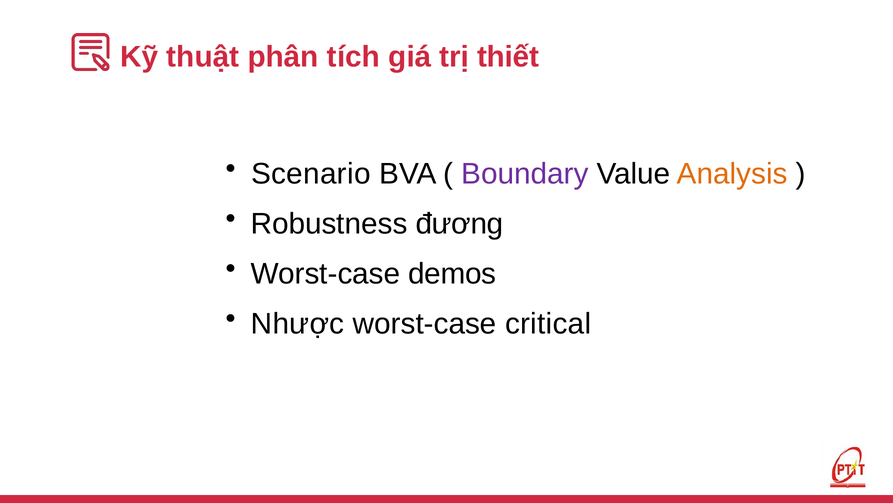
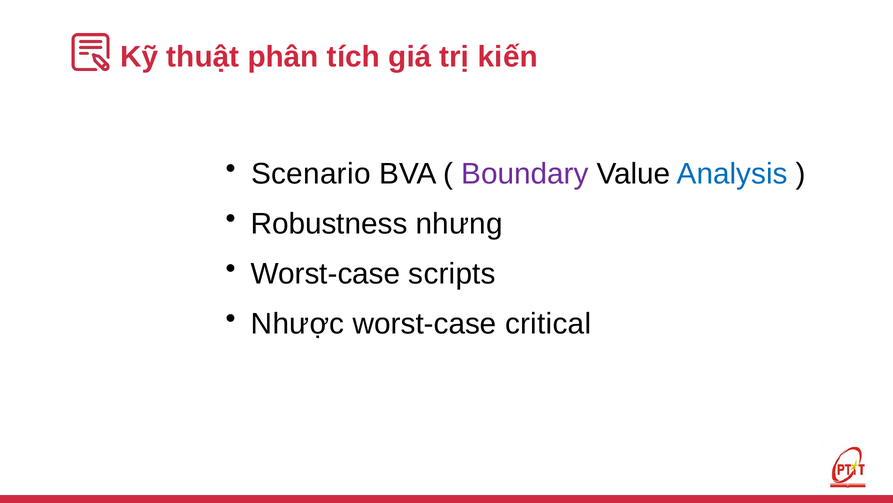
thiết: thiết -> kiến (508, 57)
Analysis colour: orange -> blue (732, 173)
đương: đương -> nhưng (459, 223)
demos: demos -> scripts (452, 273)
